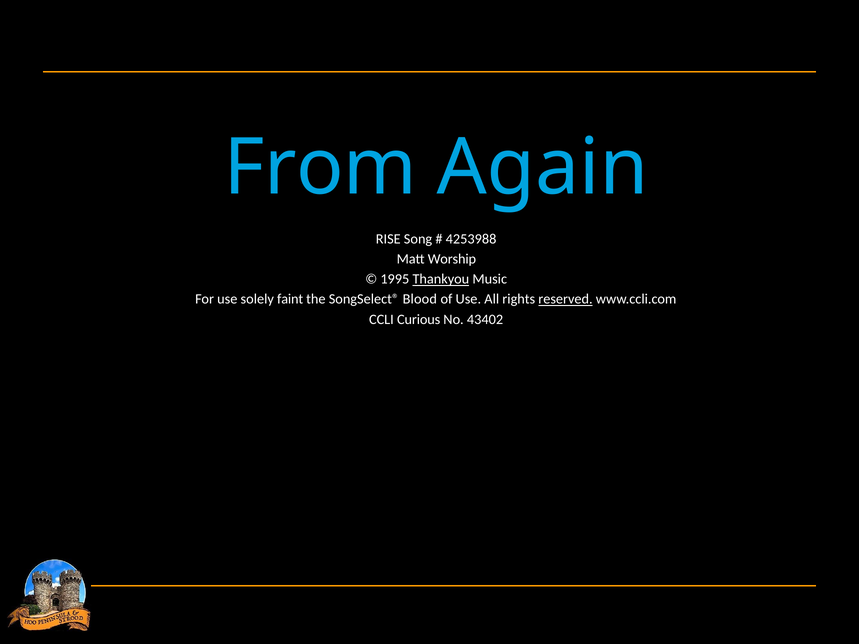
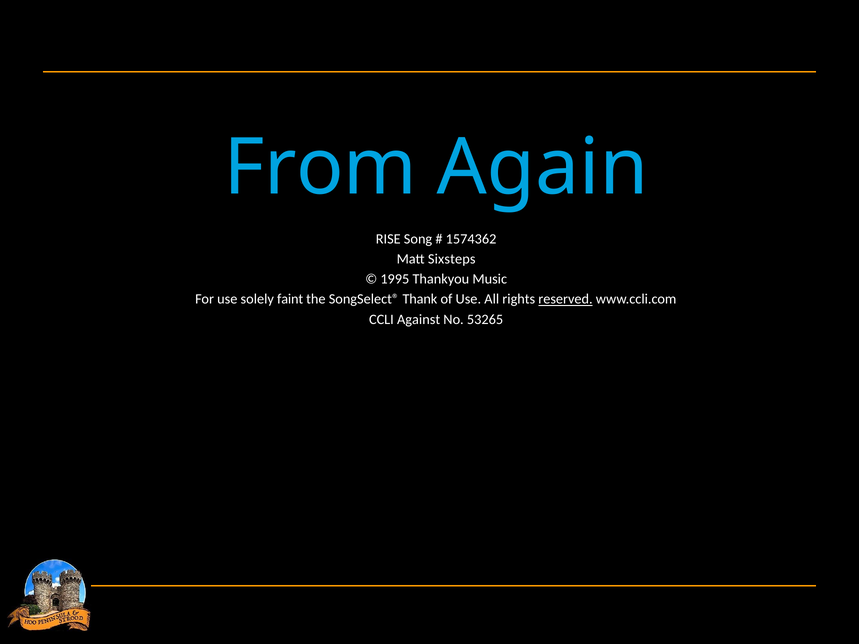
4253988: 4253988 -> 1574362 (471, 239)
Worship: Worship -> Sixsteps (452, 259)
Thankyou underline: present -> none (441, 279)
Blood: Blood -> Thank (420, 299)
Curious: Curious -> Against (419, 319)
43402: 43402 -> 53265 (485, 319)
